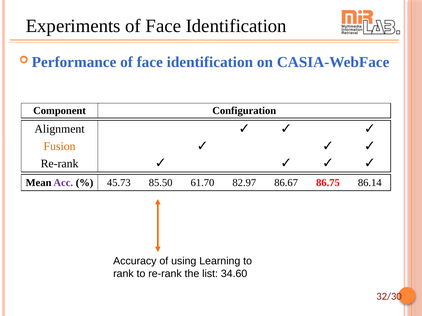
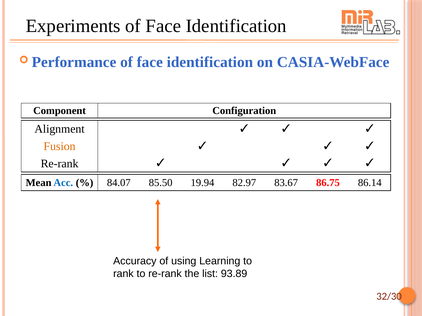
Acc colour: purple -> blue (63, 183)
45.73: 45.73 -> 84.07 (119, 183)
61.70: 61.70 -> 19.94 (202, 183)
86.67: 86.67 -> 83.67 (286, 183)
34.60: 34.60 -> 93.89 (234, 274)
